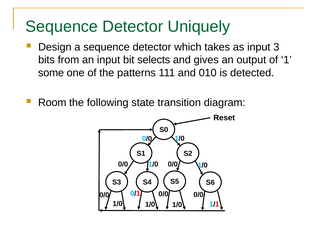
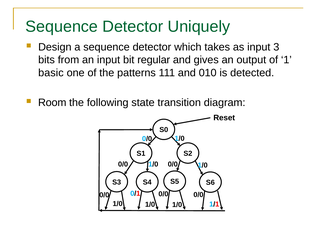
selects: selects -> regular (154, 60)
some: some -> basic (51, 73)
